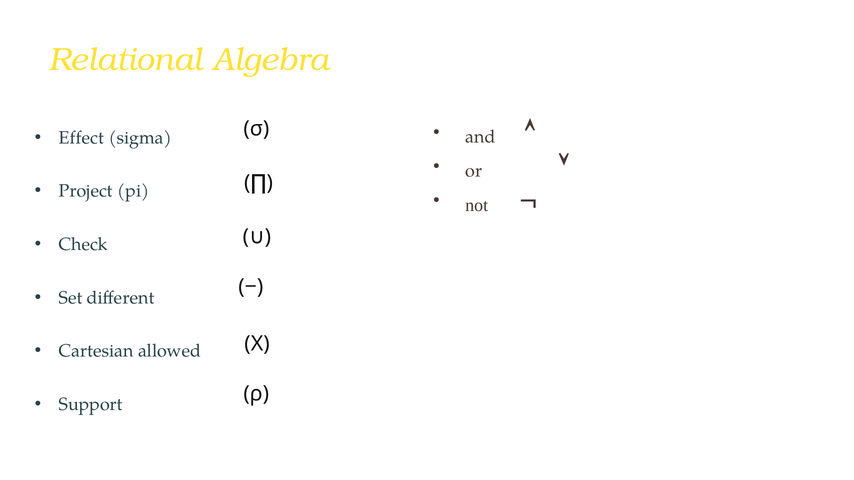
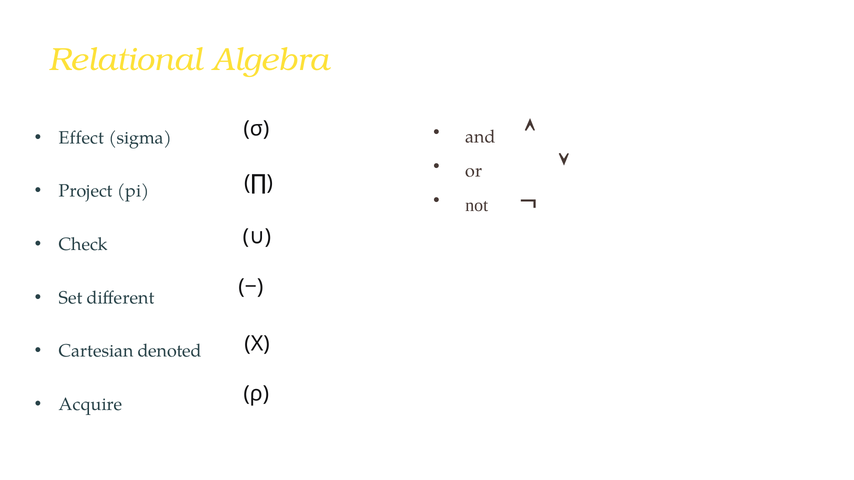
allowed: allowed -> denoted (170, 351)
Support: Support -> Acquire (91, 405)
